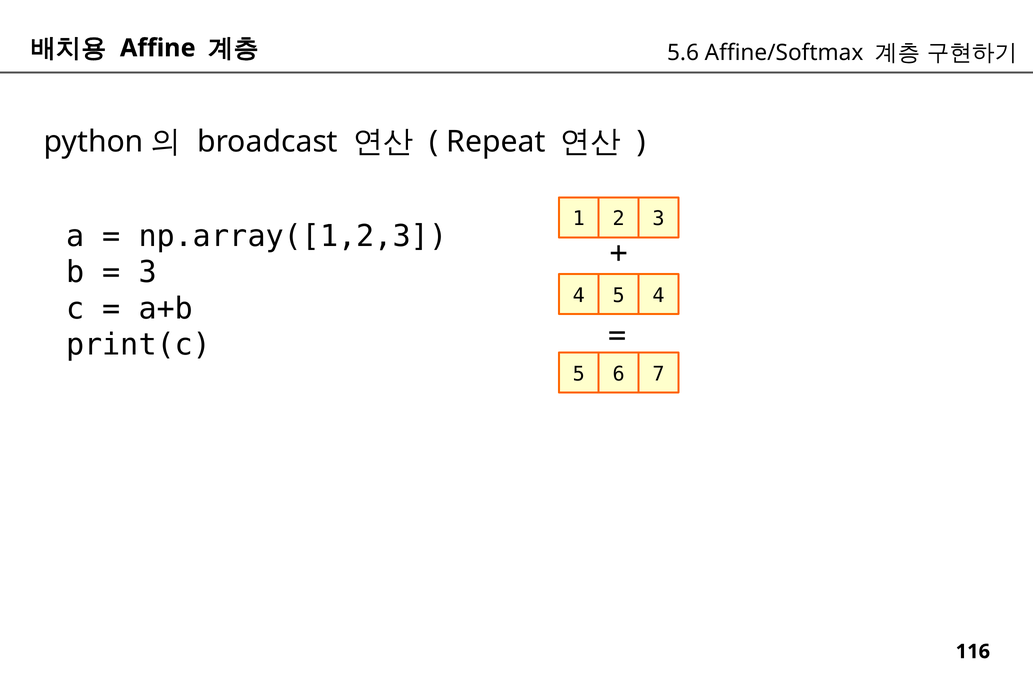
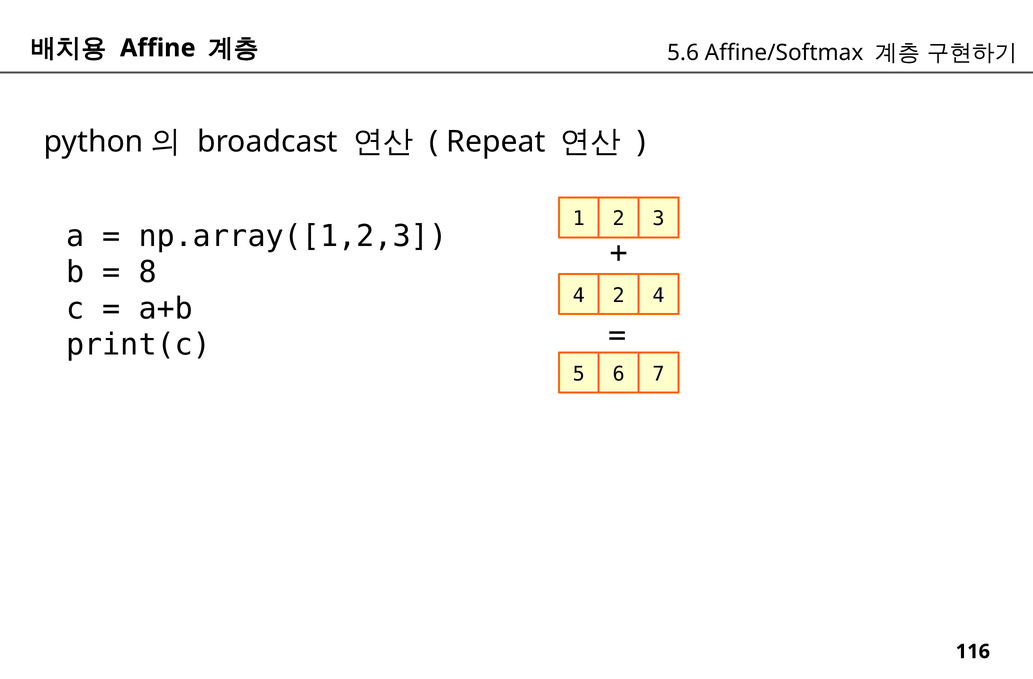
3: 3 -> 8 (148, 272)
4 5: 5 -> 2 (619, 295)
